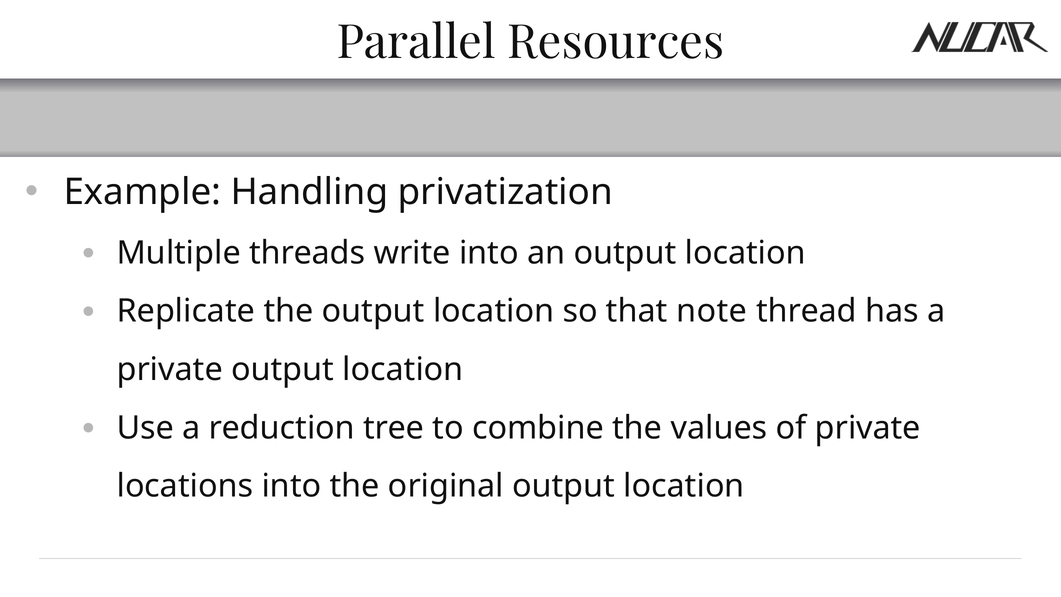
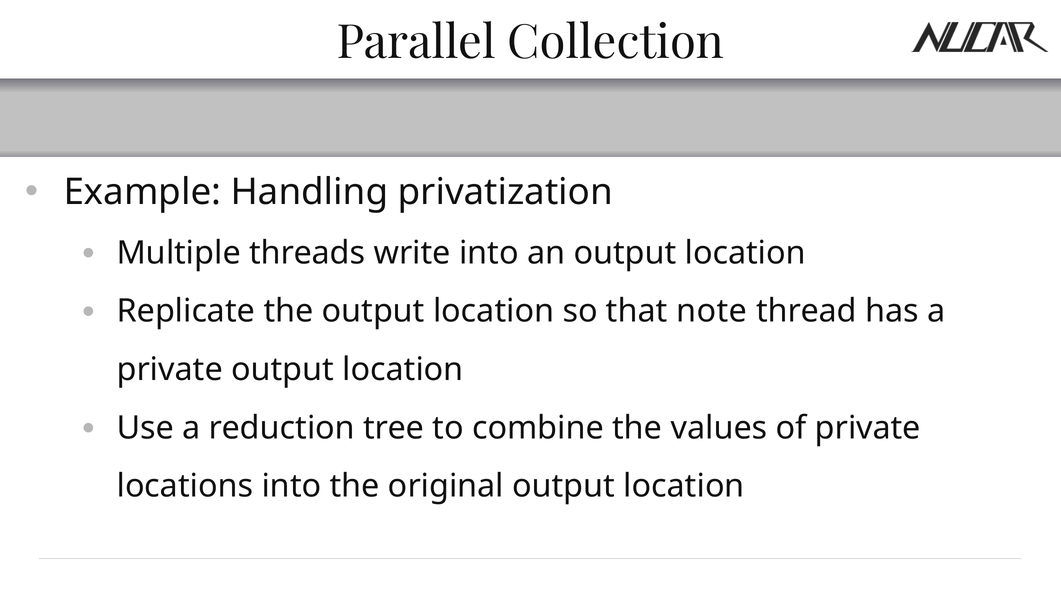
Resources: Resources -> Collection (616, 43)
